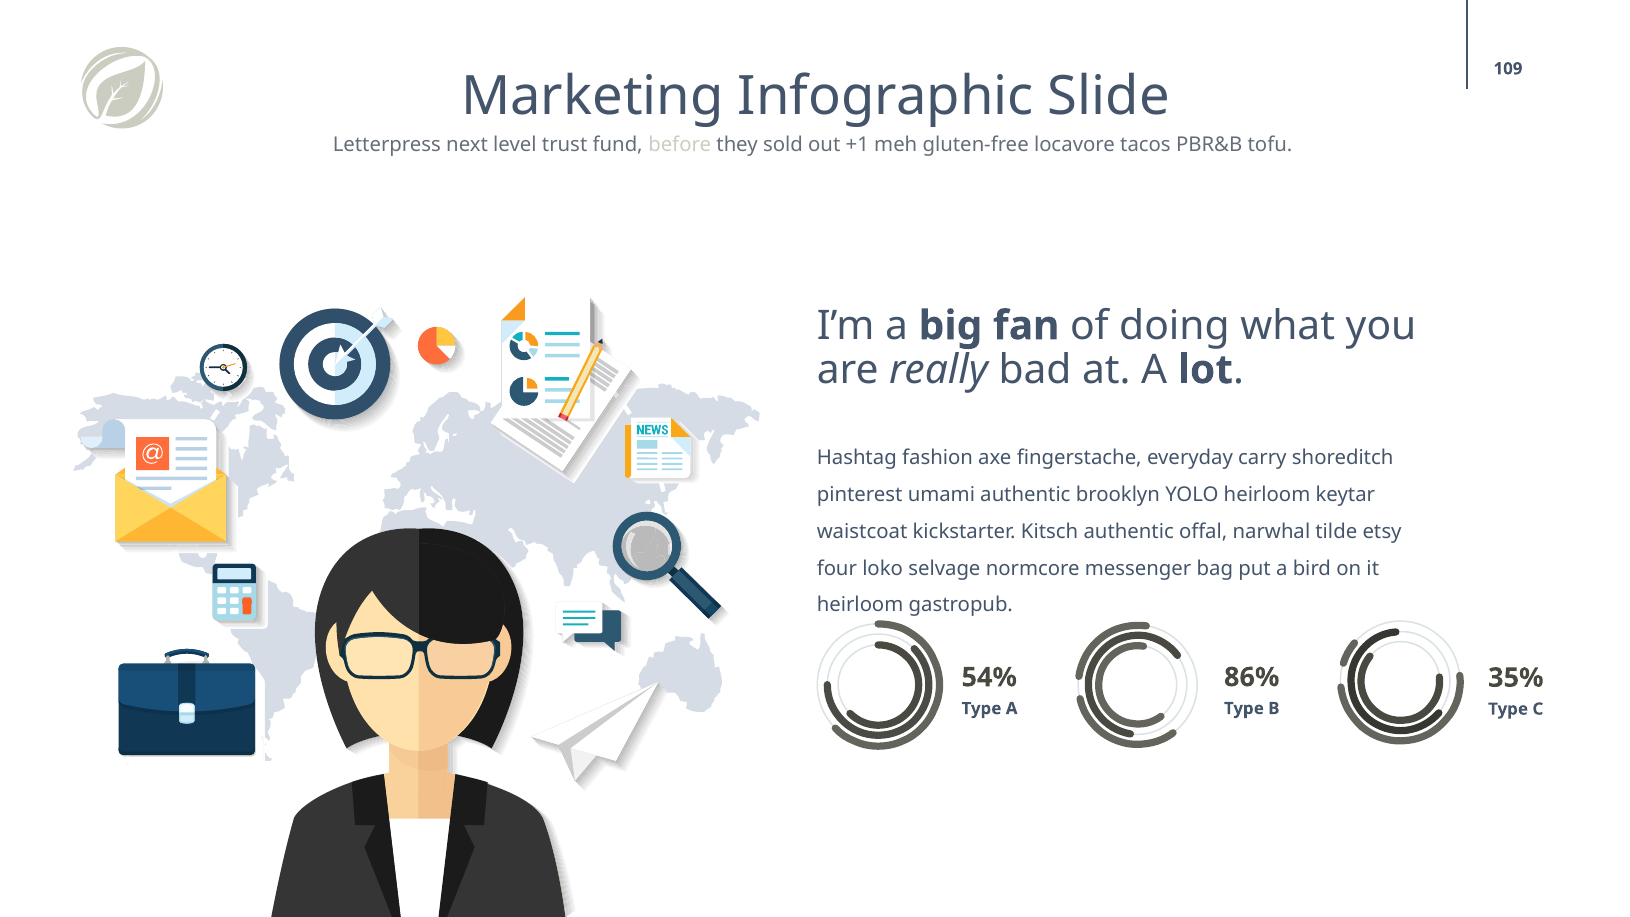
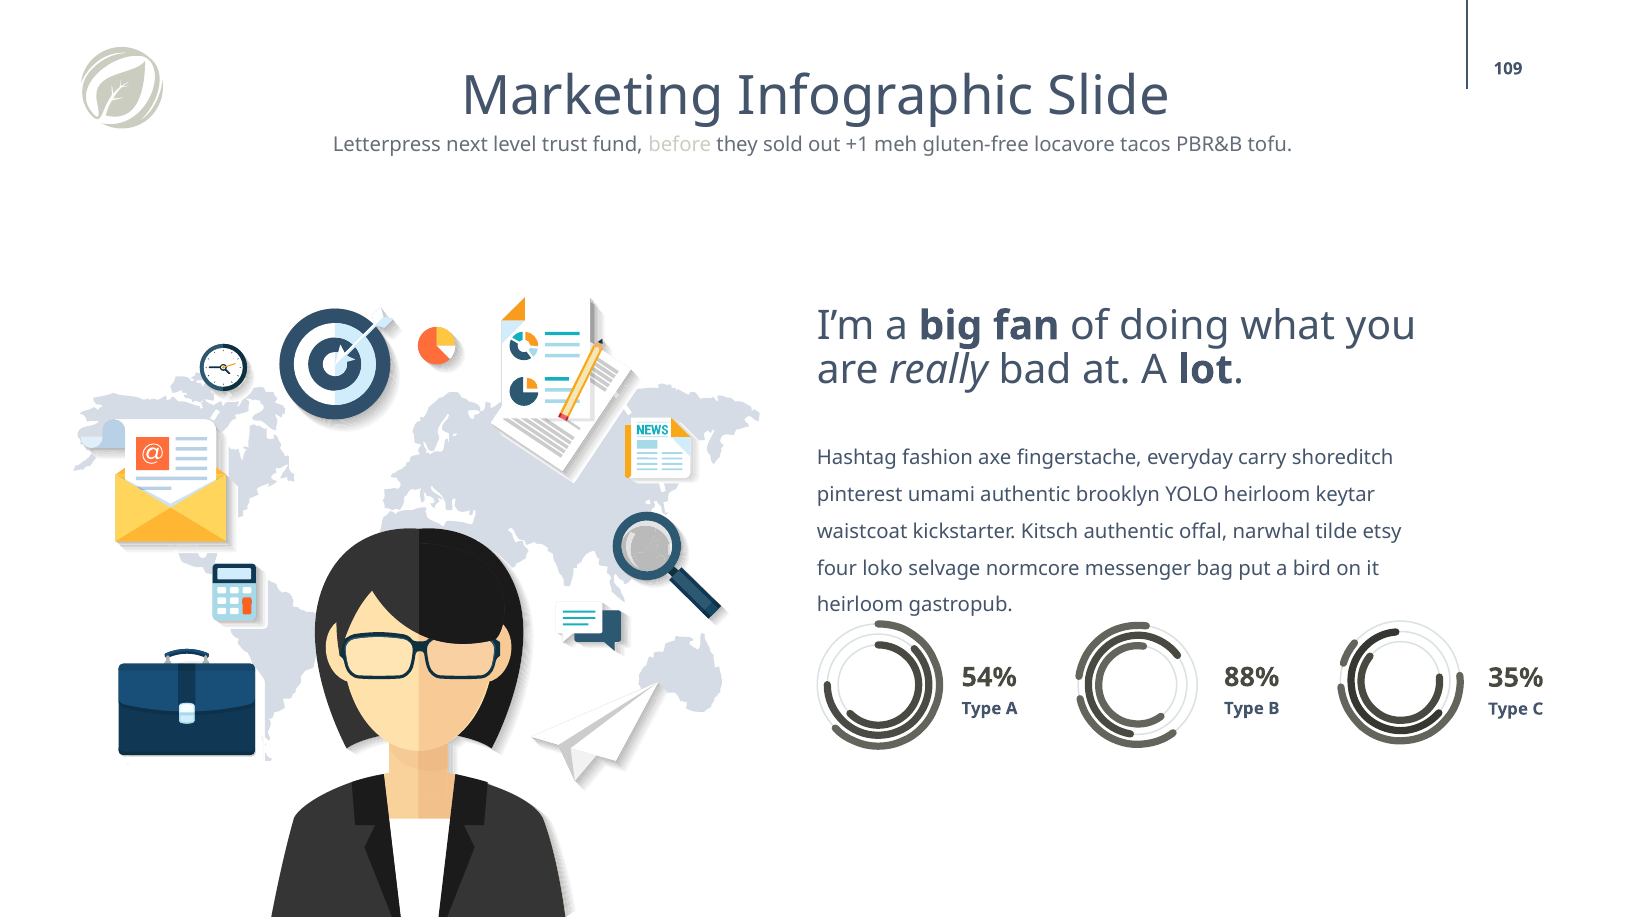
86%: 86% -> 88% (1252, 677)
